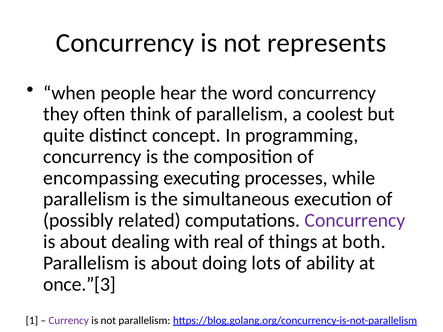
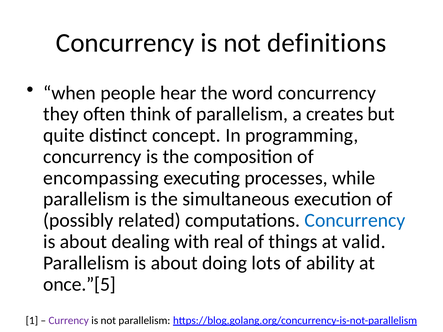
represents: represents -> definitions (327, 43)
coolest: coolest -> creates (335, 114)
Concurrency colour: purple -> blue (355, 221)
both: both -> valid (364, 242)
once.”[3: once.”[3 -> once.”[5 (80, 284)
